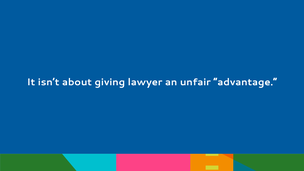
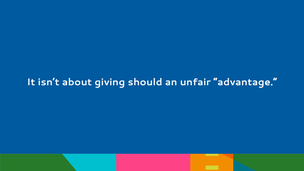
lawyer: lawyer -> should (145, 82)
